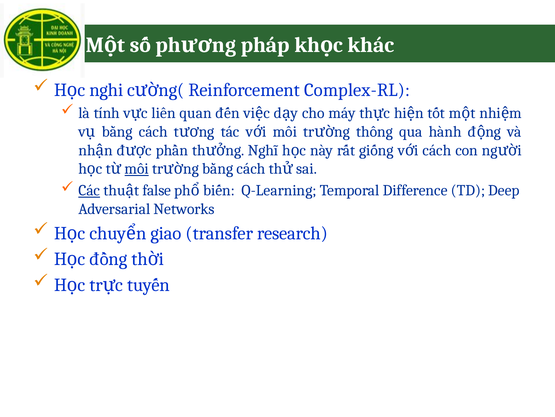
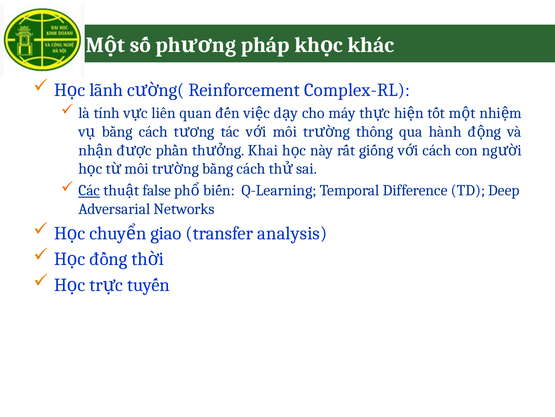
nghi: nghi -> lãnh (106, 90)
Nghĩ: Nghĩ -> Khai (263, 150)
môi underline: present -> none (137, 168)
research: research -> analysis (292, 233)
